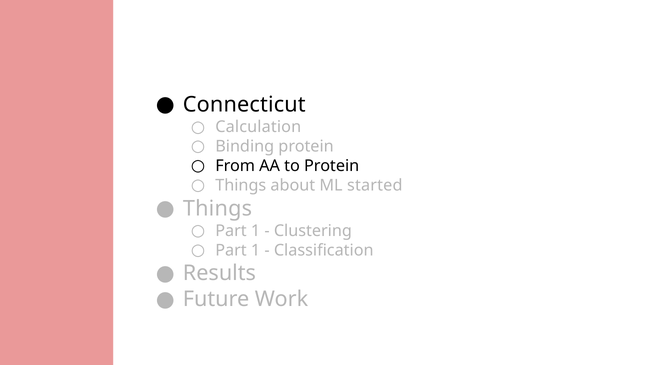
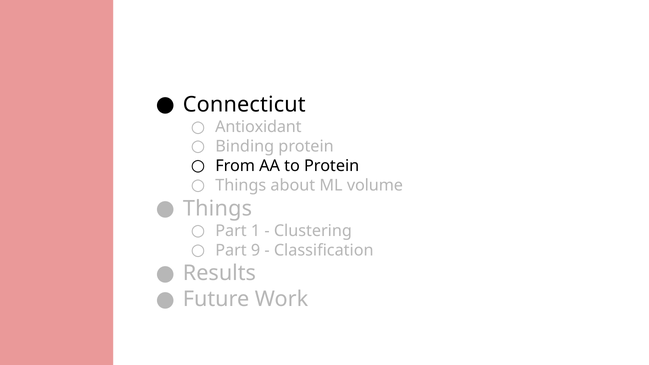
Calculation: Calculation -> Antioxidant (258, 127)
started: started -> volume (375, 185)
1: 1 -> 9 (256, 250)
